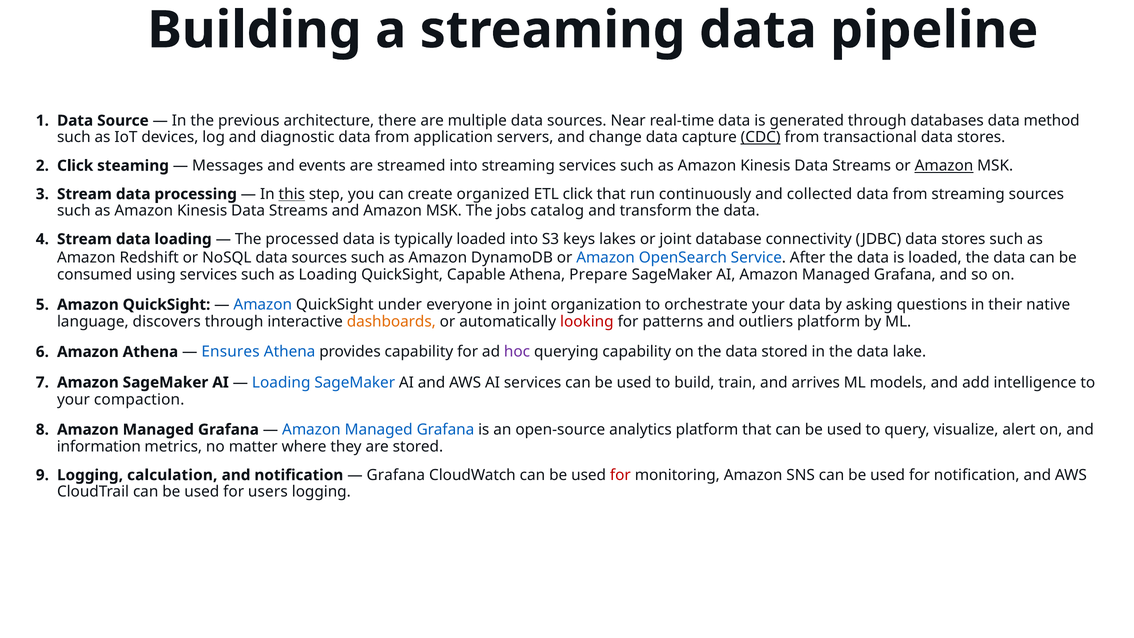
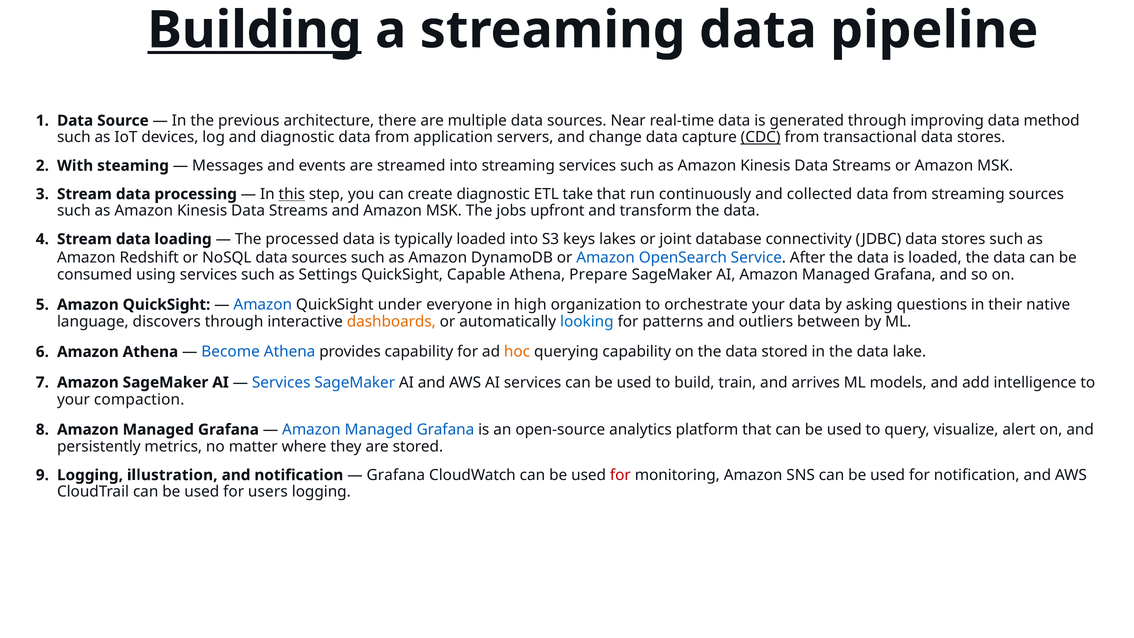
Building underline: none -> present (254, 30)
databases: databases -> improving (947, 121)
Click: Click -> With (75, 166)
Amazon underline: present -> none (944, 166)
create organized: organized -> diagnostic (493, 194)
ETL click: click -> take (578, 194)
catalog: catalog -> upfront (557, 211)
as Loading: Loading -> Settings (328, 274)
in joint: joint -> high (530, 305)
looking colour: red -> blue (587, 322)
outliers platform: platform -> between (829, 322)
Ensures: Ensures -> Become (231, 352)
hoc colour: purple -> orange (517, 352)
Loading: Loading -> Services (281, 382)
information: information -> persistently (99, 447)
calculation: calculation -> illustration (172, 475)
